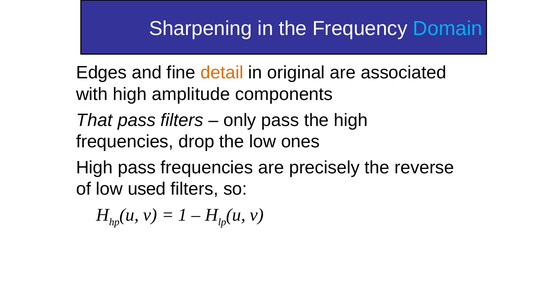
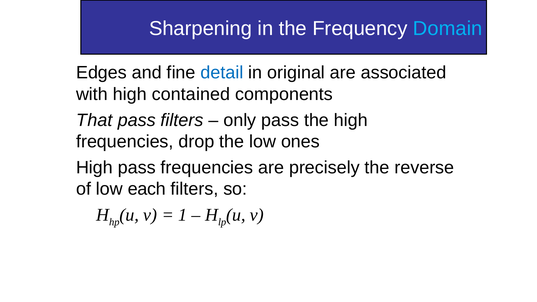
detail colour: orange -> blue (222, 73)
amplitude: amplitude -> contained (191, 94)
used: used -> each (147, 189)
